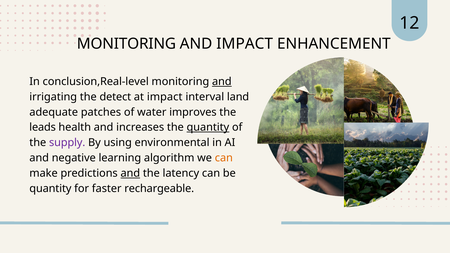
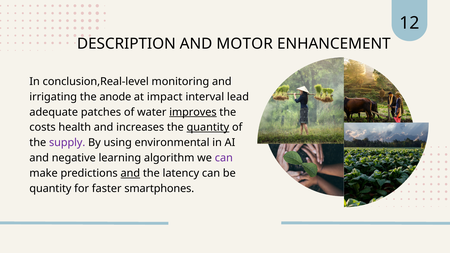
MONITORING: MONITORING -> DESCRIPTION (126, 44)
AND IMPACT: IMPACT -> MOTOR (245, 44)
and underline: present -> none (222, 82)
detect: detect -> anode (115, 97)
land: land -> lead (238, 97)
improves underline: none -> present (193, 112)
leads: leads -> costs (43, 127)
can colour: orange -> purple (224, 158)
rechargeable: rechargeable -> smartphones (159, 189)
